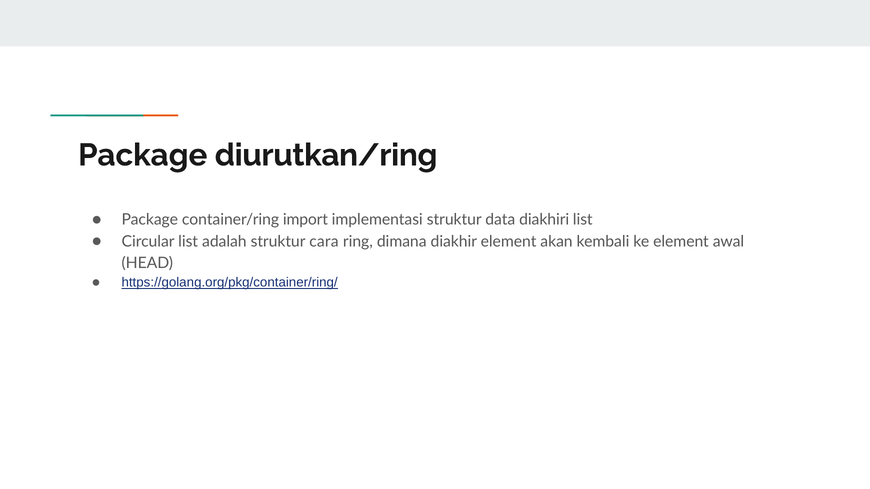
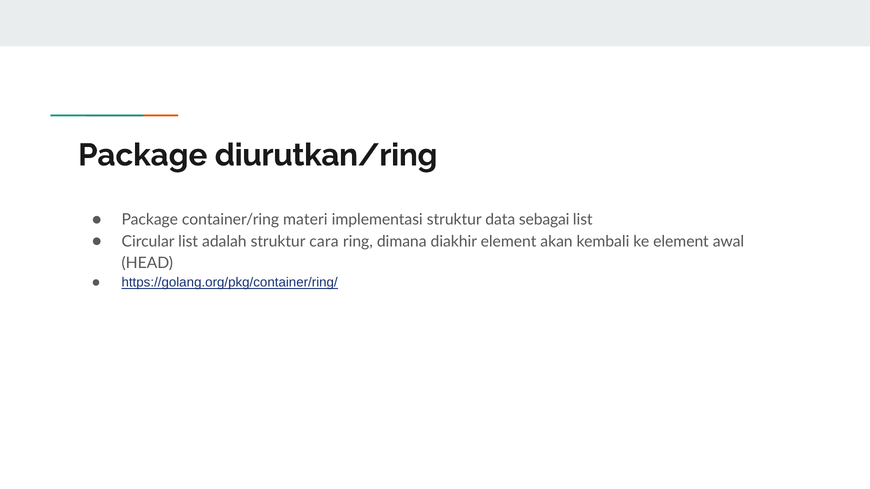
import: import -> materi (305, 220)
diakhiri: diakhiri -> sebagai (544, 220)
